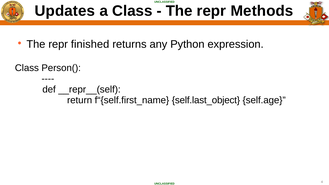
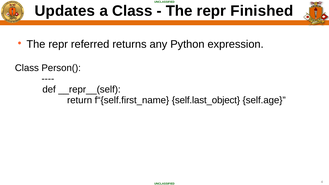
Methods: Methods -> Finished (262, 11)
finished: finished -> referred (90, 44)
